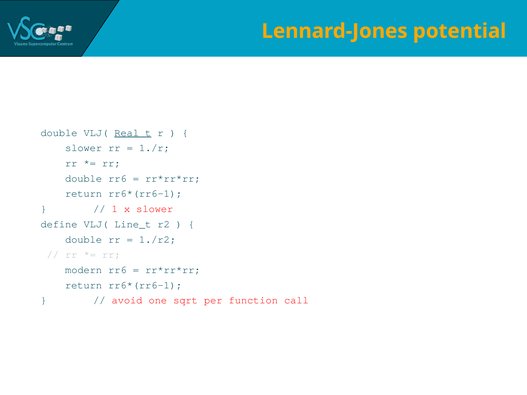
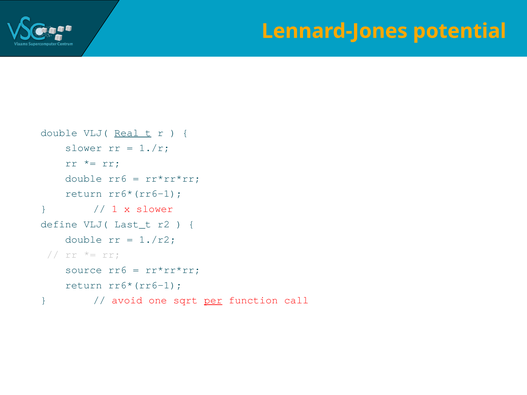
Line_t: Line_t -> Last_t (133, 224)
modern: modern -> source (84, 270)
per underline: none -> present (213, 300)
